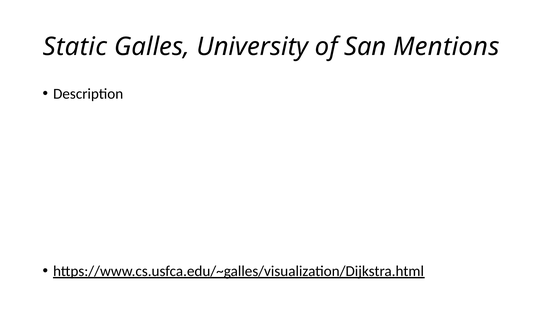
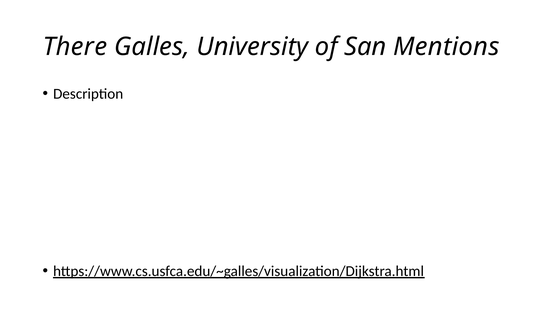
Static: Static -> There (75, 47)
